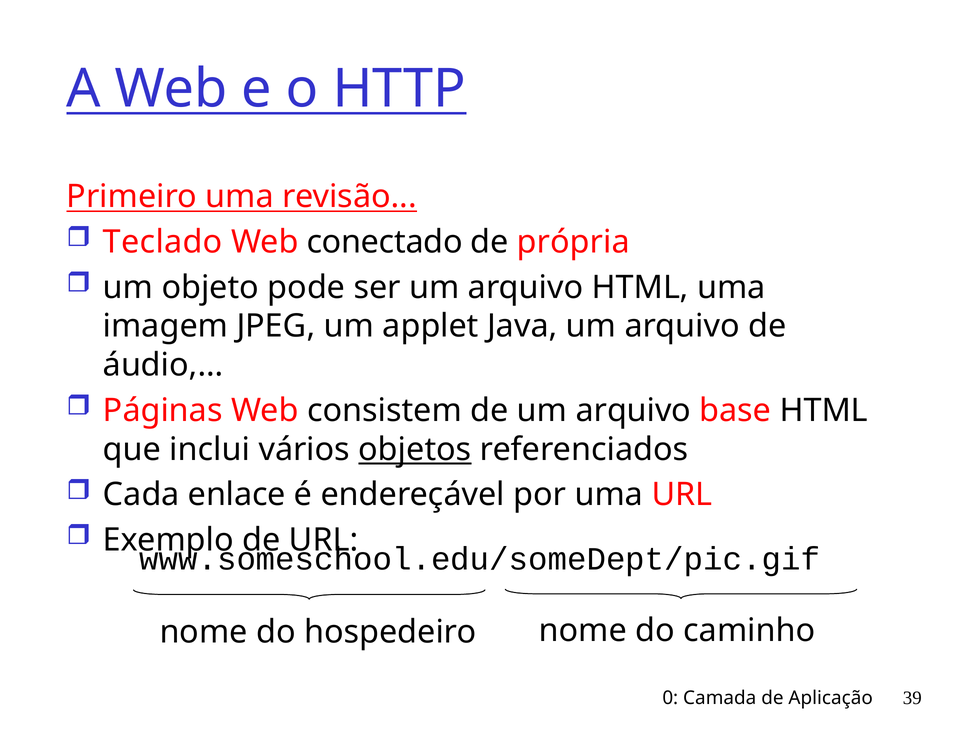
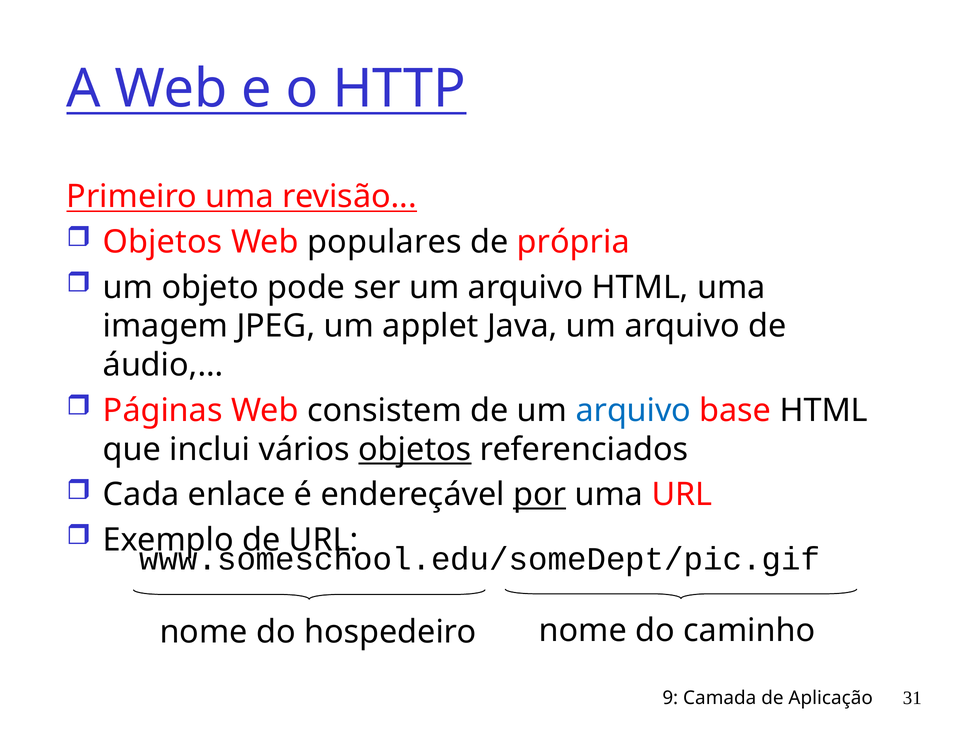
Teclado: Teclado -> Objetos (163, 242)
conectado: conectado -> populares (384, 242)
arquivo colour: black -> blue (633, 410)
por underline: none -> present (540, 495)
0: 0 -> 9 (670, 698)
39: 39 -> 31 (912, 698)
